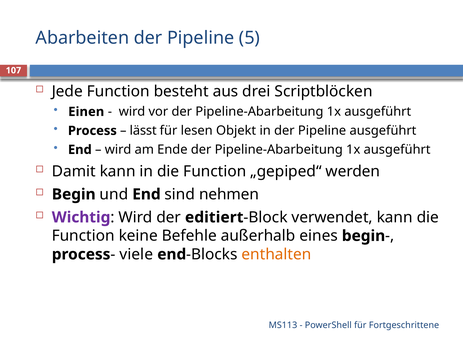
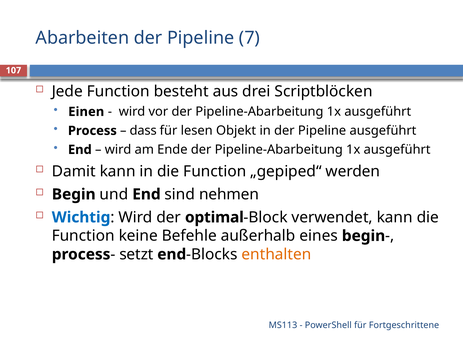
5: 5 -> 7 (250, 38)
lässt: lässt -> dass (143, 131)
Wichtig colour: purple -> blue (81, 217)
editiert: editiert -> optimal (214, 217)
viele: viele -> setzt (136, 255)
